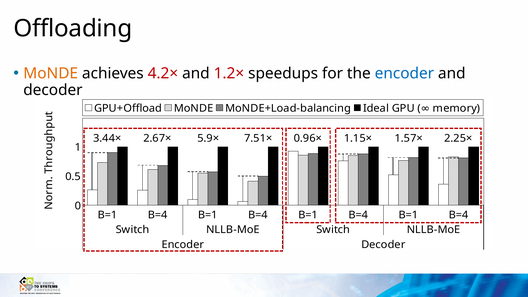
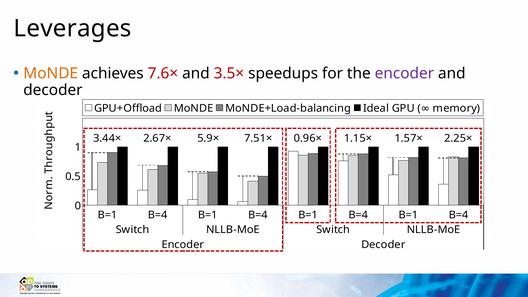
Offloading: Offloading -> Leverages (73, 29)
4.2×: 4.2× -> 7.6× (163, 73)
1.2×: 1.2× -> 3.5× (229, 73)
encoder colour: blue -> purple (404, 73)
